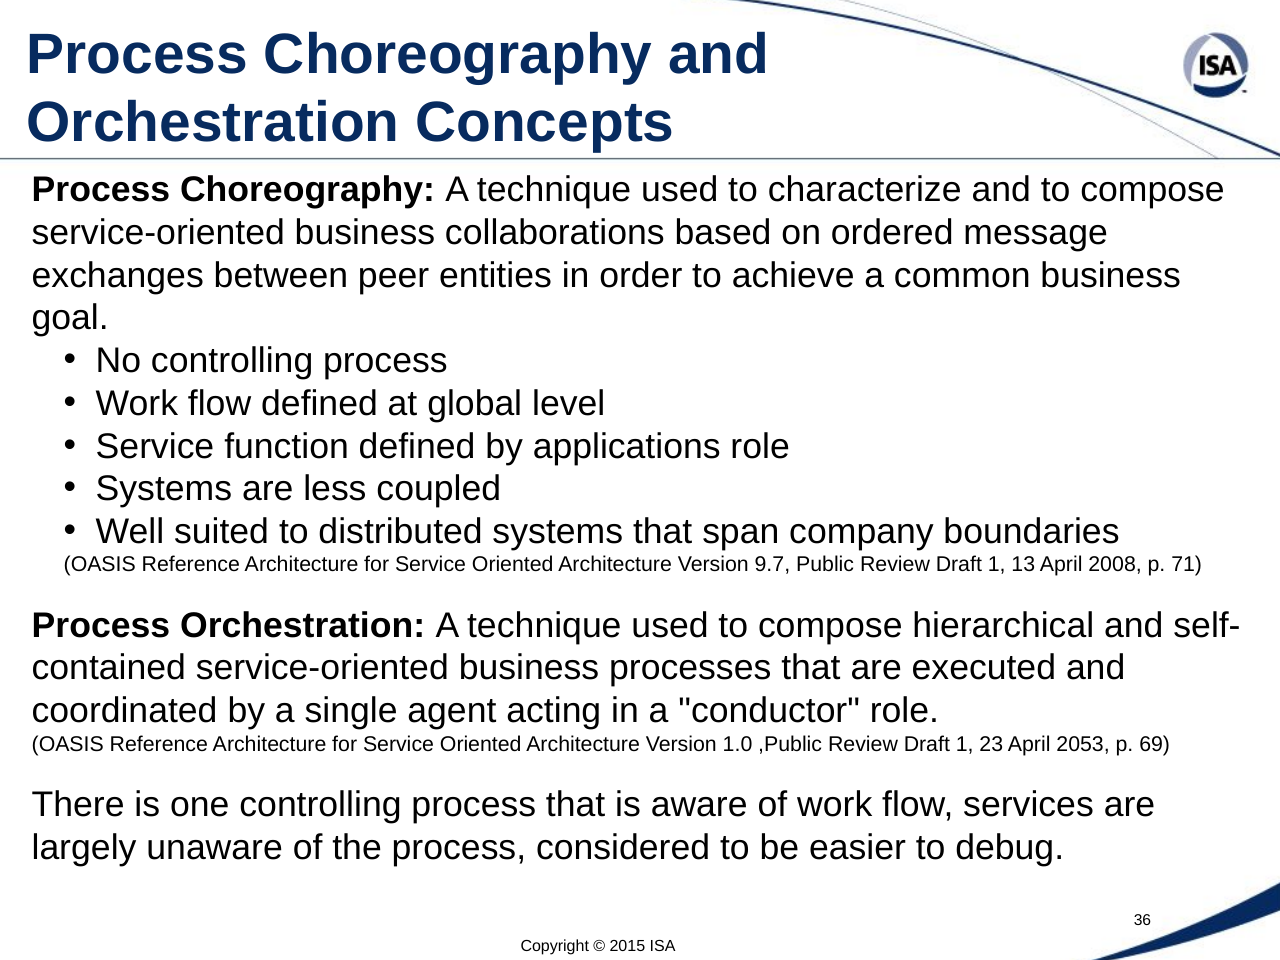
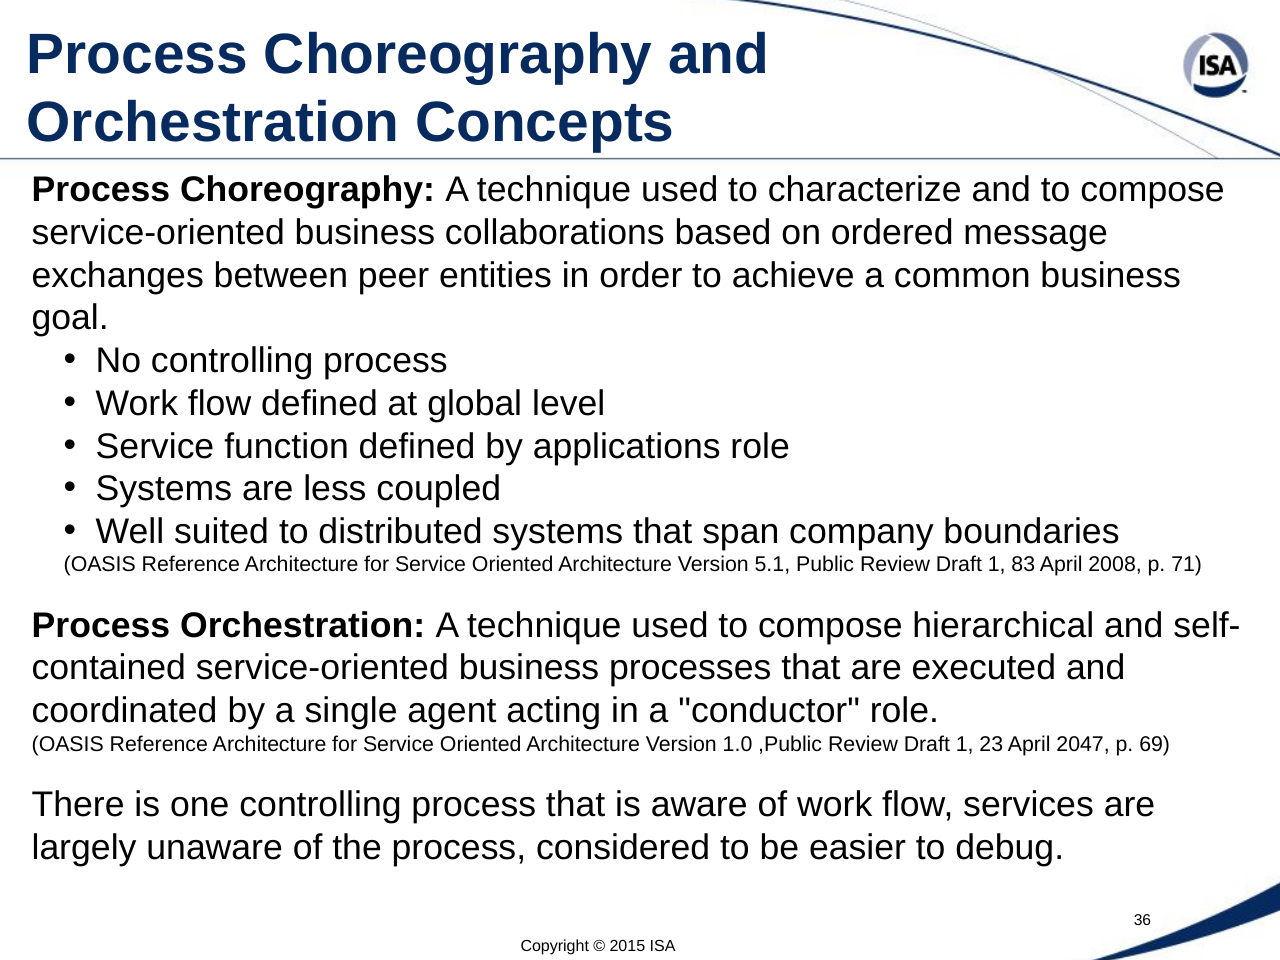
9.7: 9.7 -> 5.1 (772, 565)
13: 13 -> 83 (1023, 565)
2053: 2053 -> 2047 (1083, 744)
